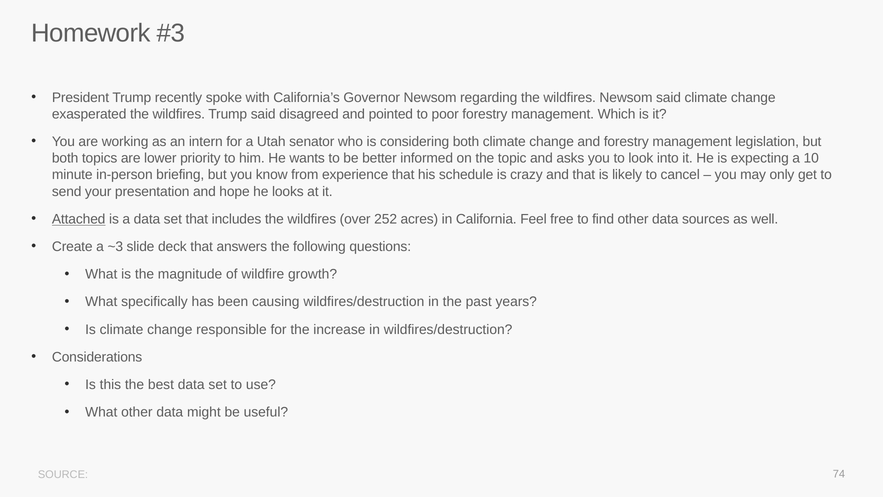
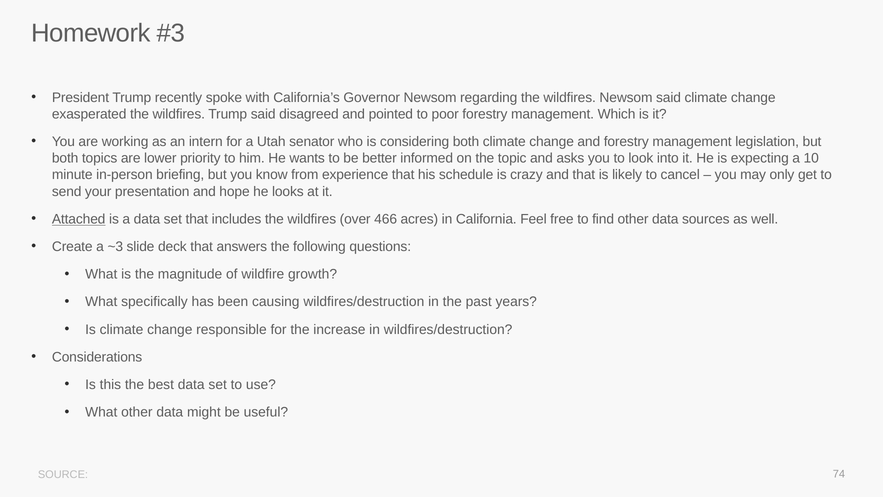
252: 252 -> 466 (386, 219)
